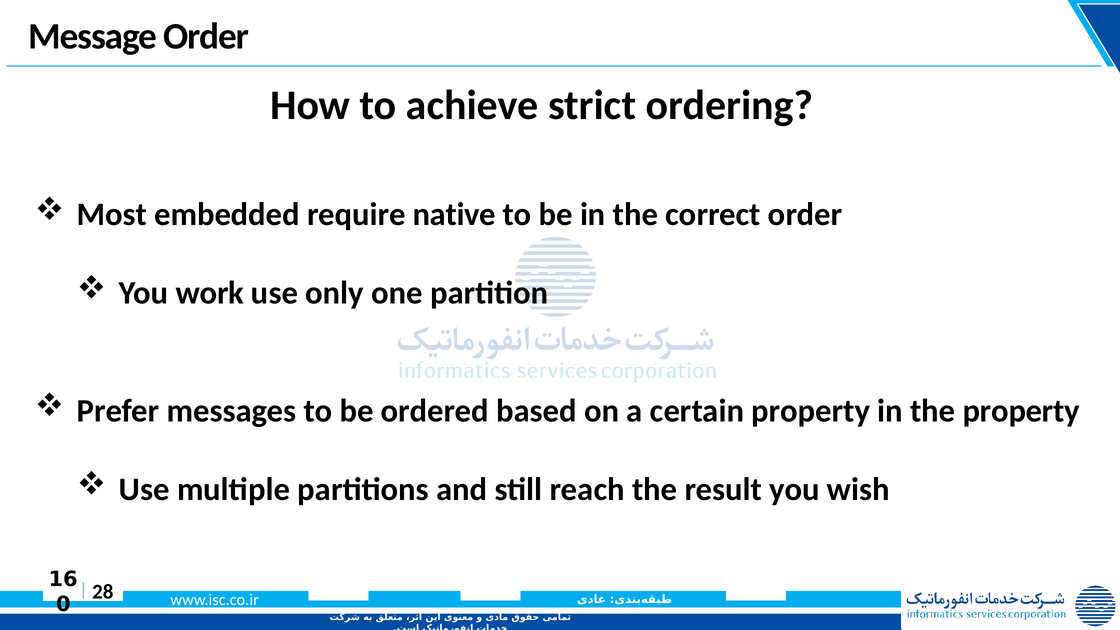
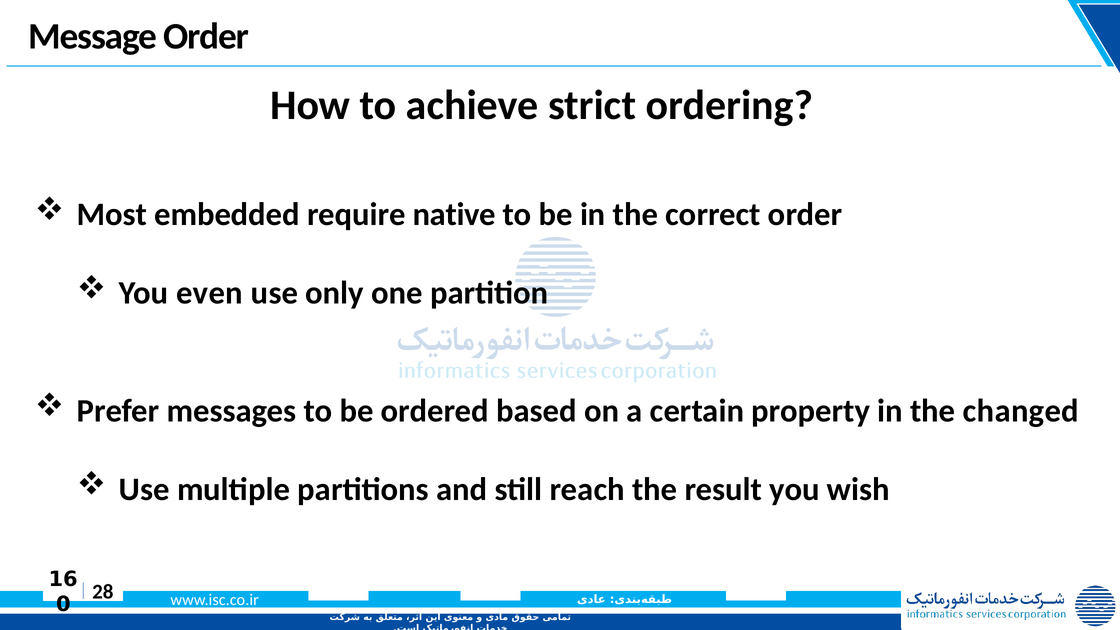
work: work -> even (210, 293)
the property: property -> changed (1021, 411)
